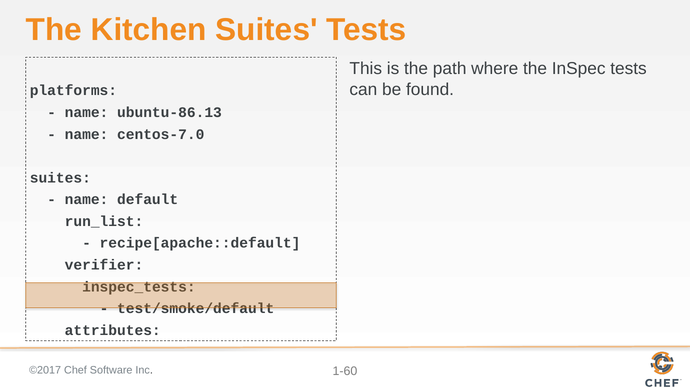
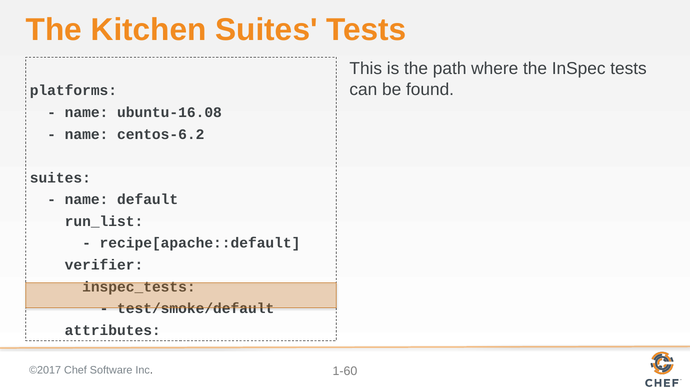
ubuntu-86.13: ubuntu-86.13 -> ubuntu-16.08 (169, 113)
centos-7.0: centos-7.0 -> centos-6.2 (161, 134)
